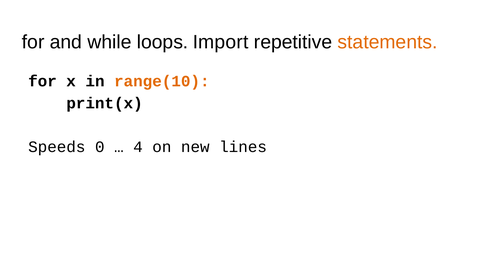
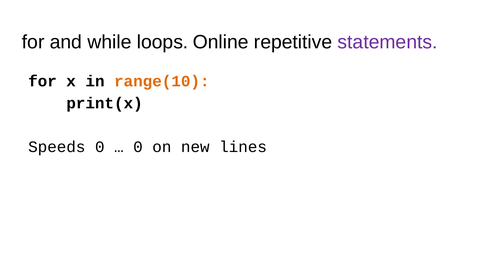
Import: Import -> Online (221, 42)
statements colour: orange -> purple (388, 42)
4: 4 -> 0 (138, 147)
